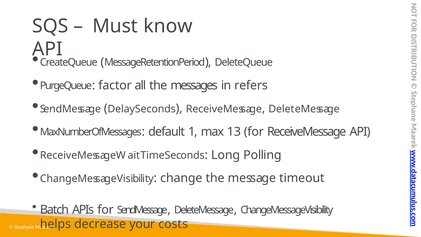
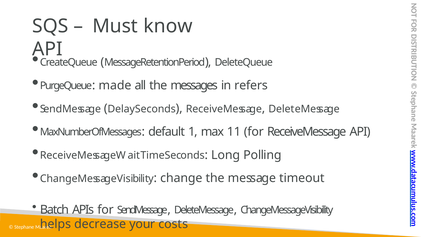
factor: factor -> made (115, 85)
13: 13 -> 11 (234, 132)
